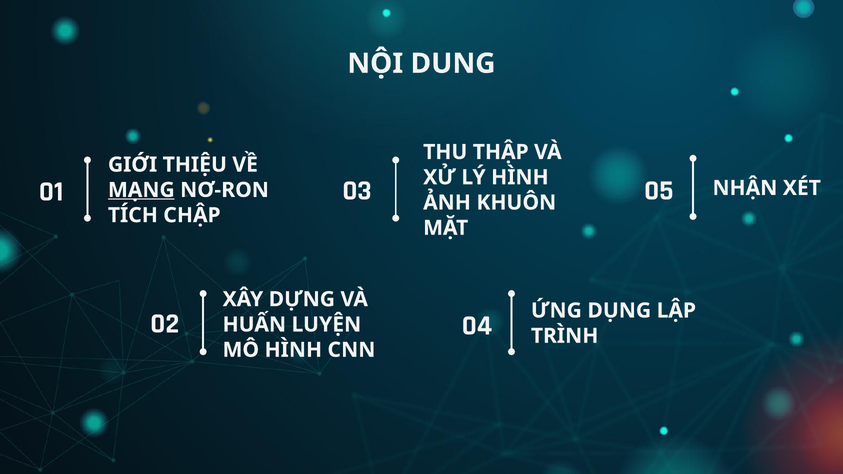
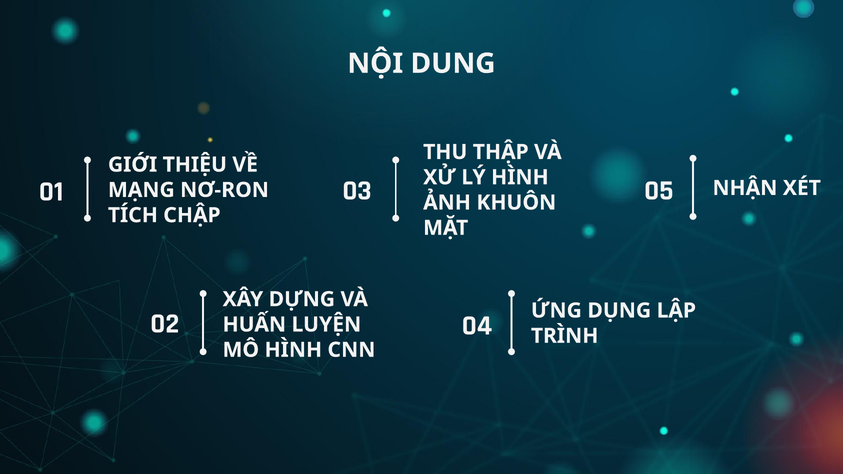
MẠNG underline: present -> none (141, 190)
